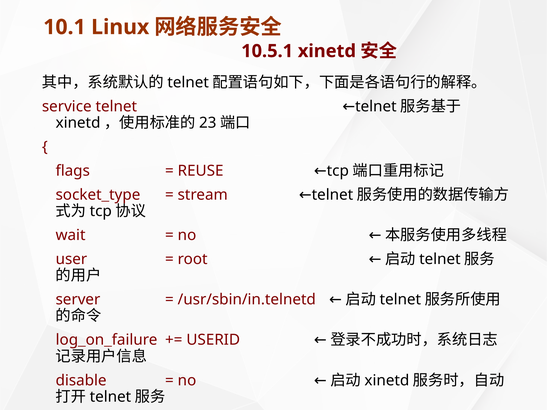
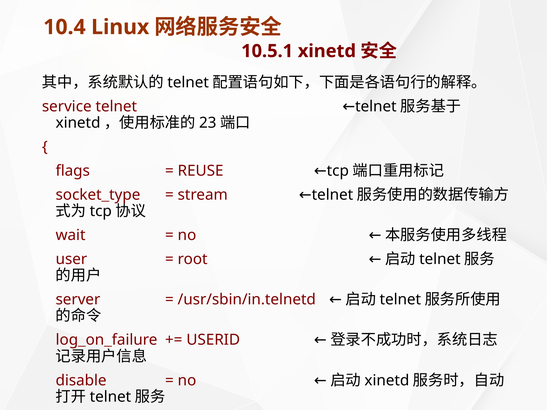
10.1: 10.1 -> 10.4 (64, 27)
